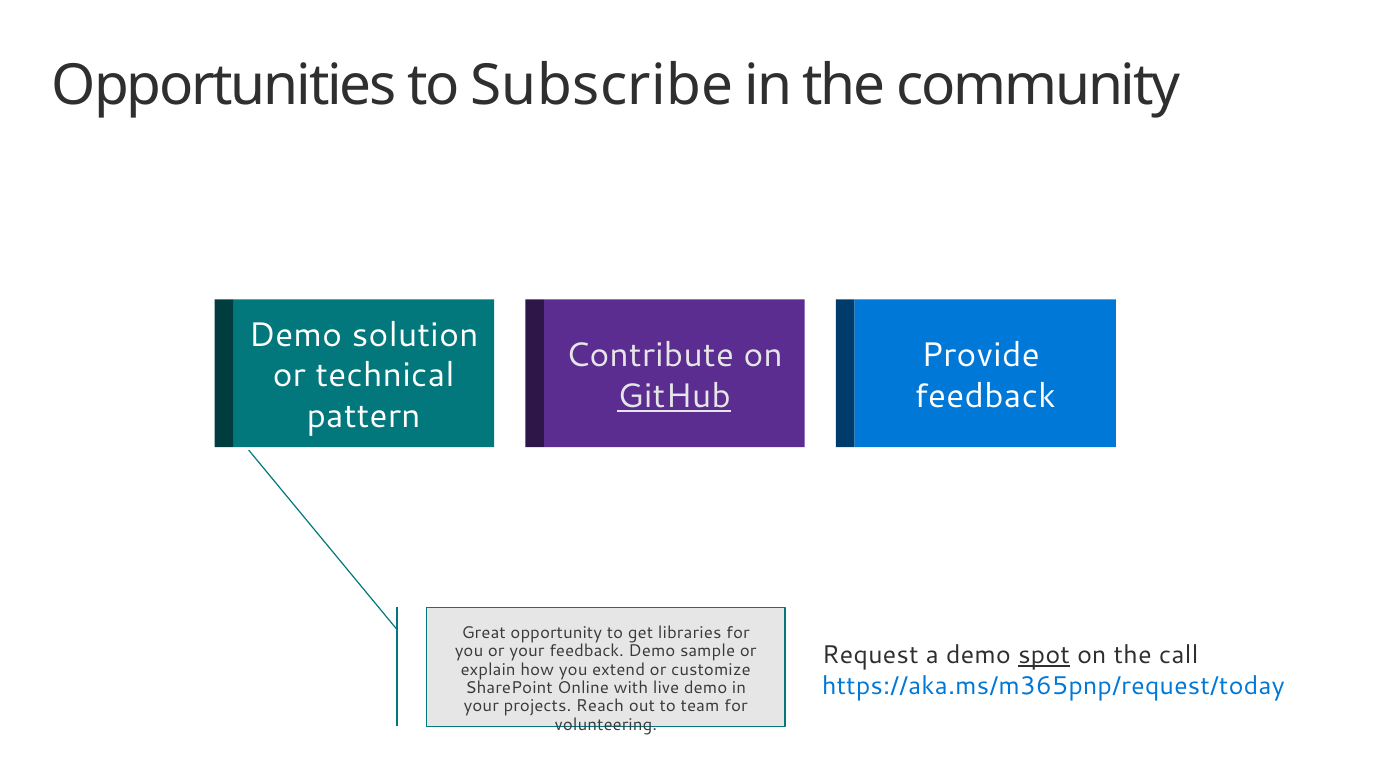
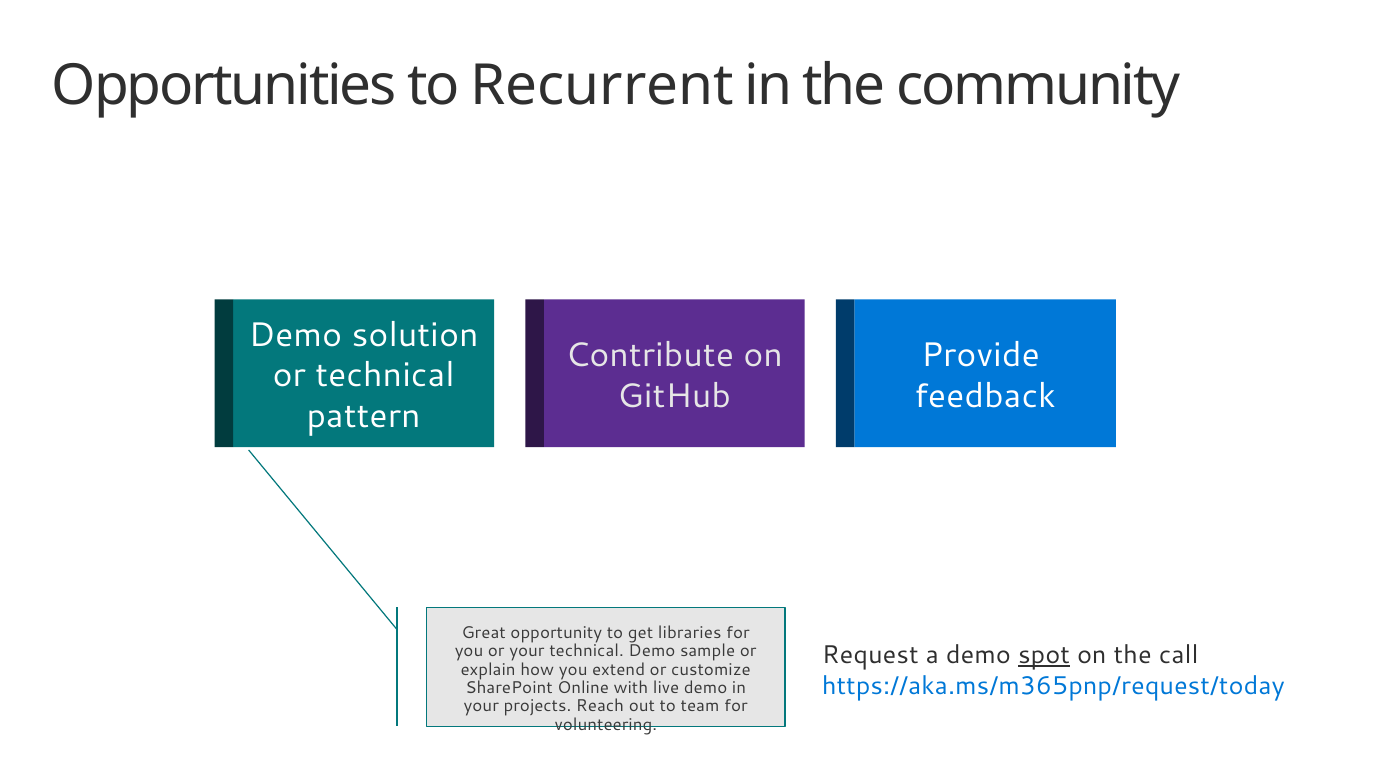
Subscribe: Subscribe -> Recurrent (602, 86)
GitHub underline: present -> none (674, 396)
your feedback: feedback -> technical (587, 651)
